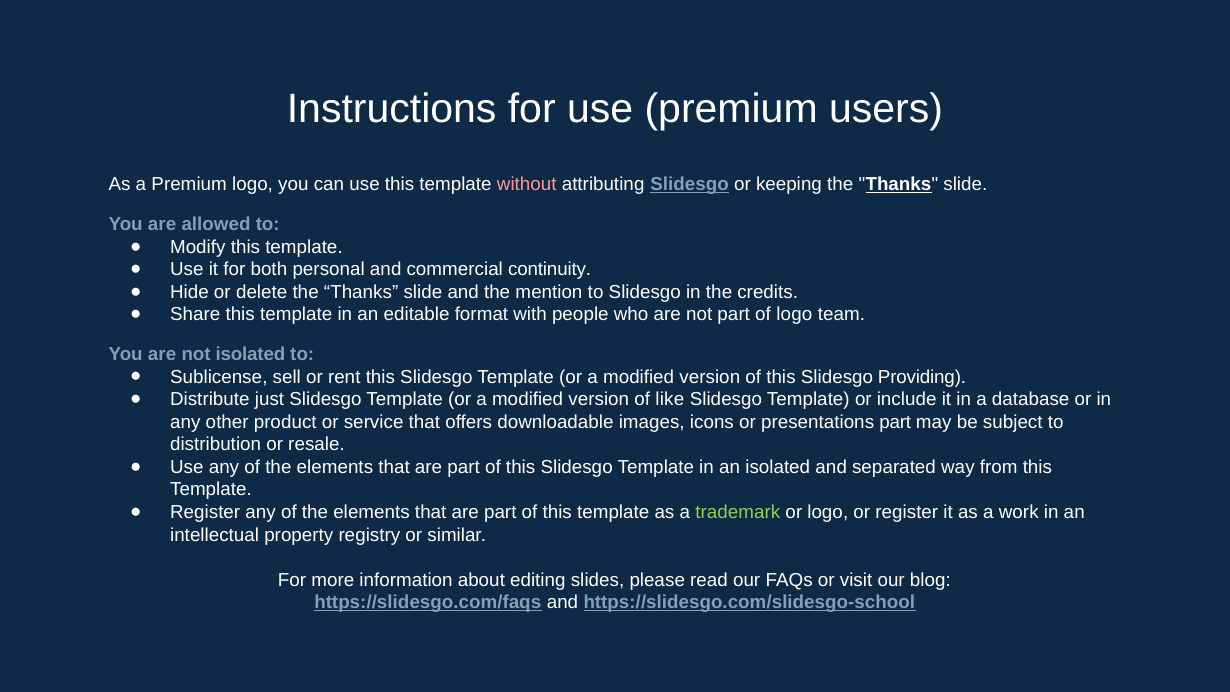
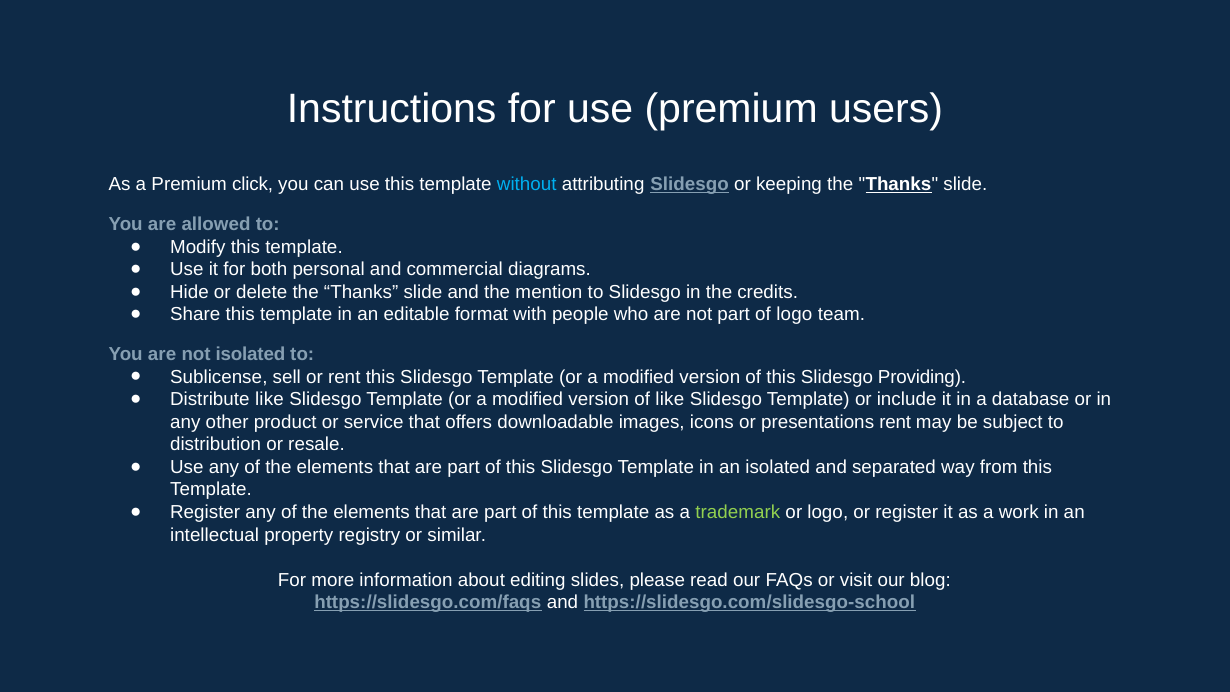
Premium logo: logo -> click (253, 185)
without colour: pink -> light blue (527, 185)
continuity: continuity -> diagrams (549, 269)
Distribute just: just -> like (269, 399)
presentations part: part -> rent (895, 422)
